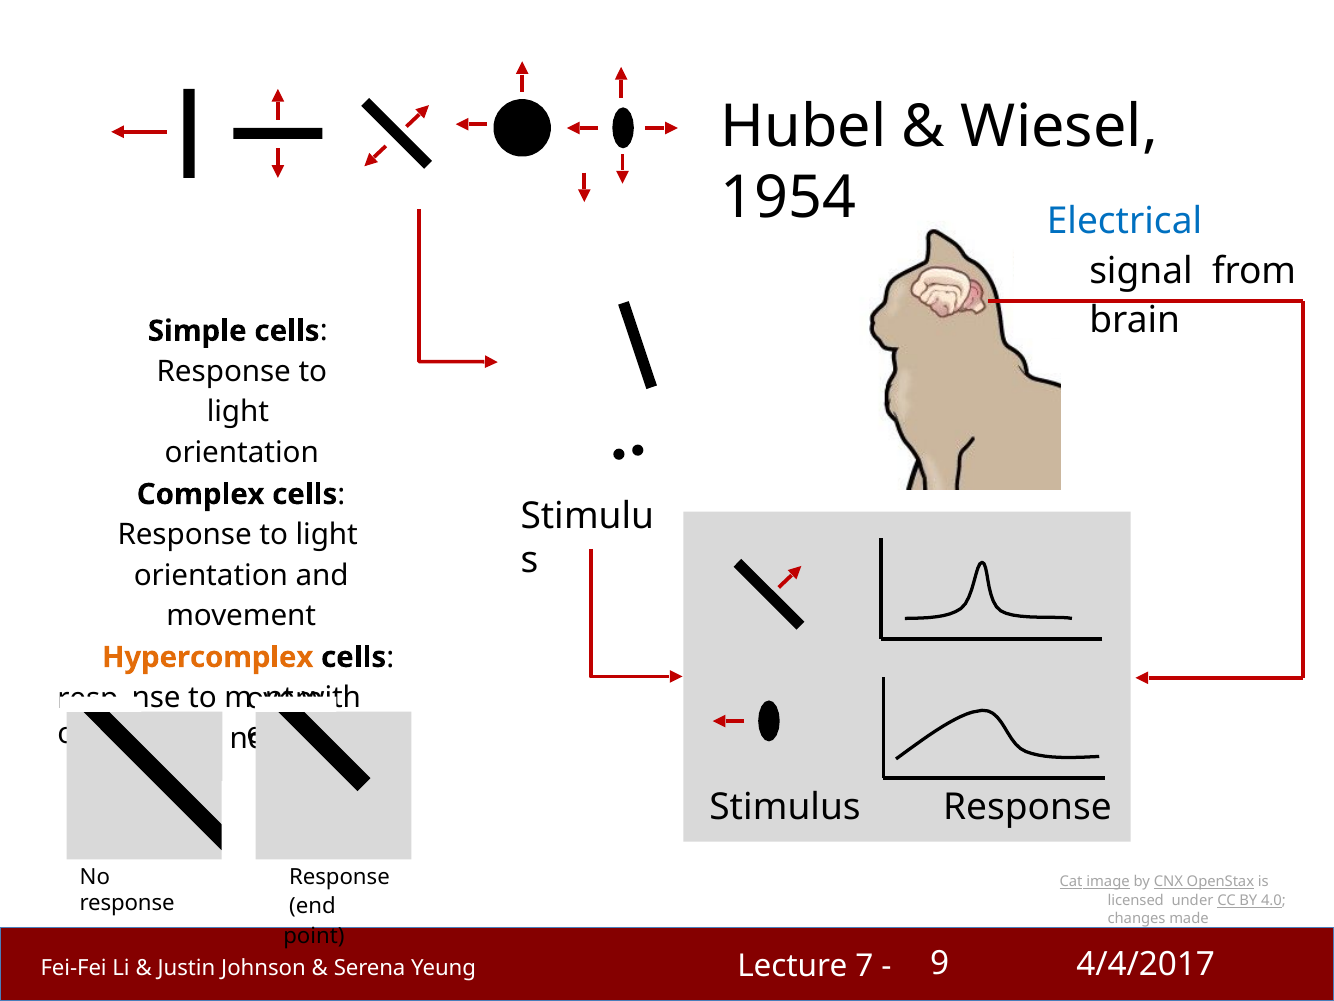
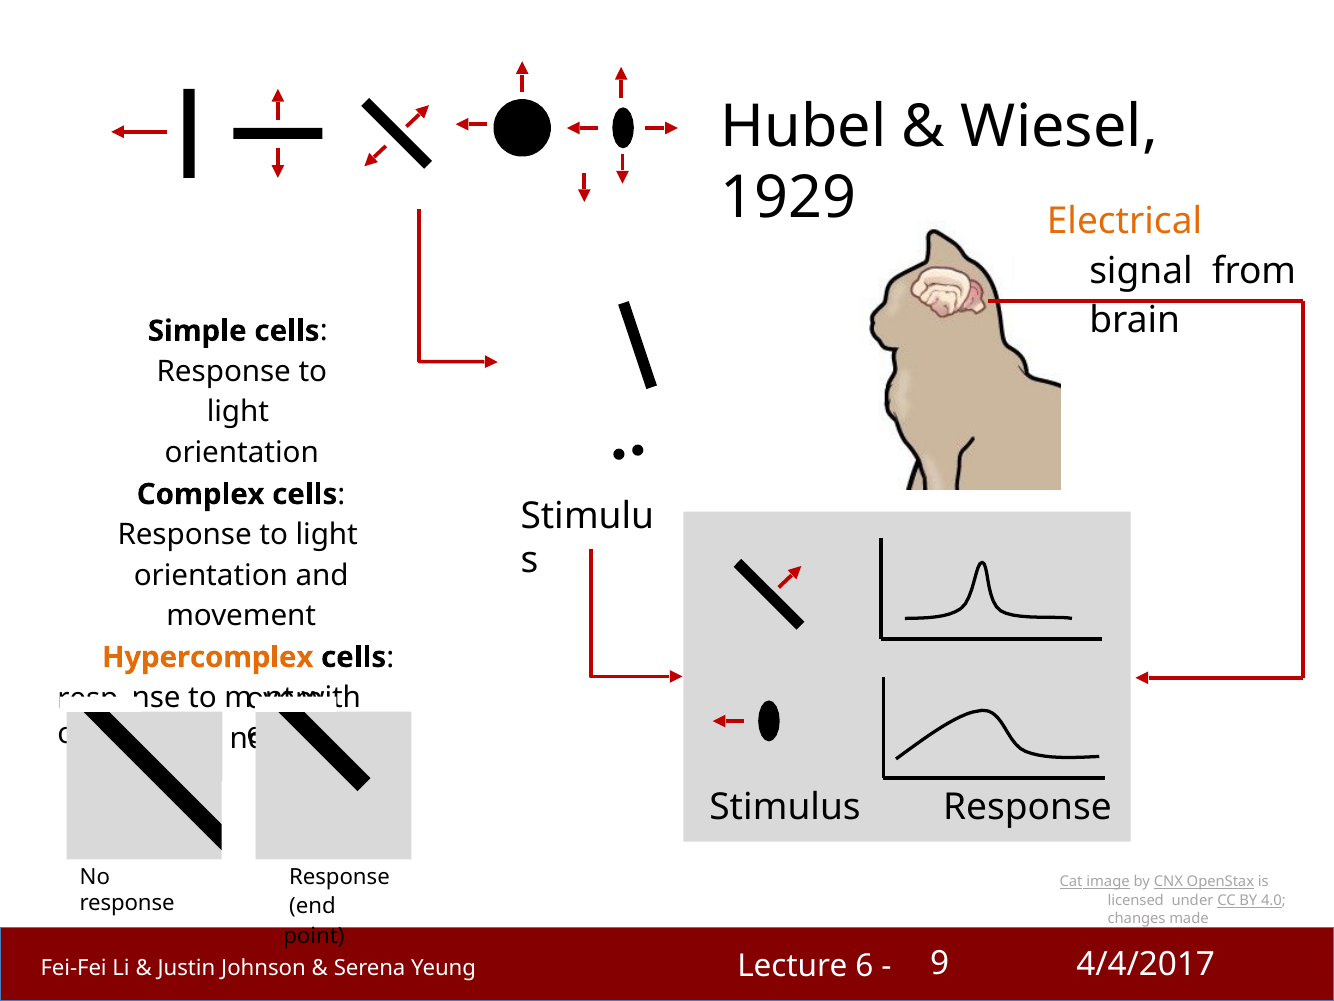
1954: 1954 -> 1929 (789, 198)
Electrical colour: blue -> orange (1124, 221)
7: 7 -> 6 (864, 966)
